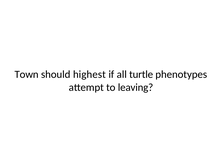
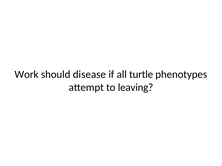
Town: Town -> Work (27, 75)
highest: highest -> disease (89, 75)
